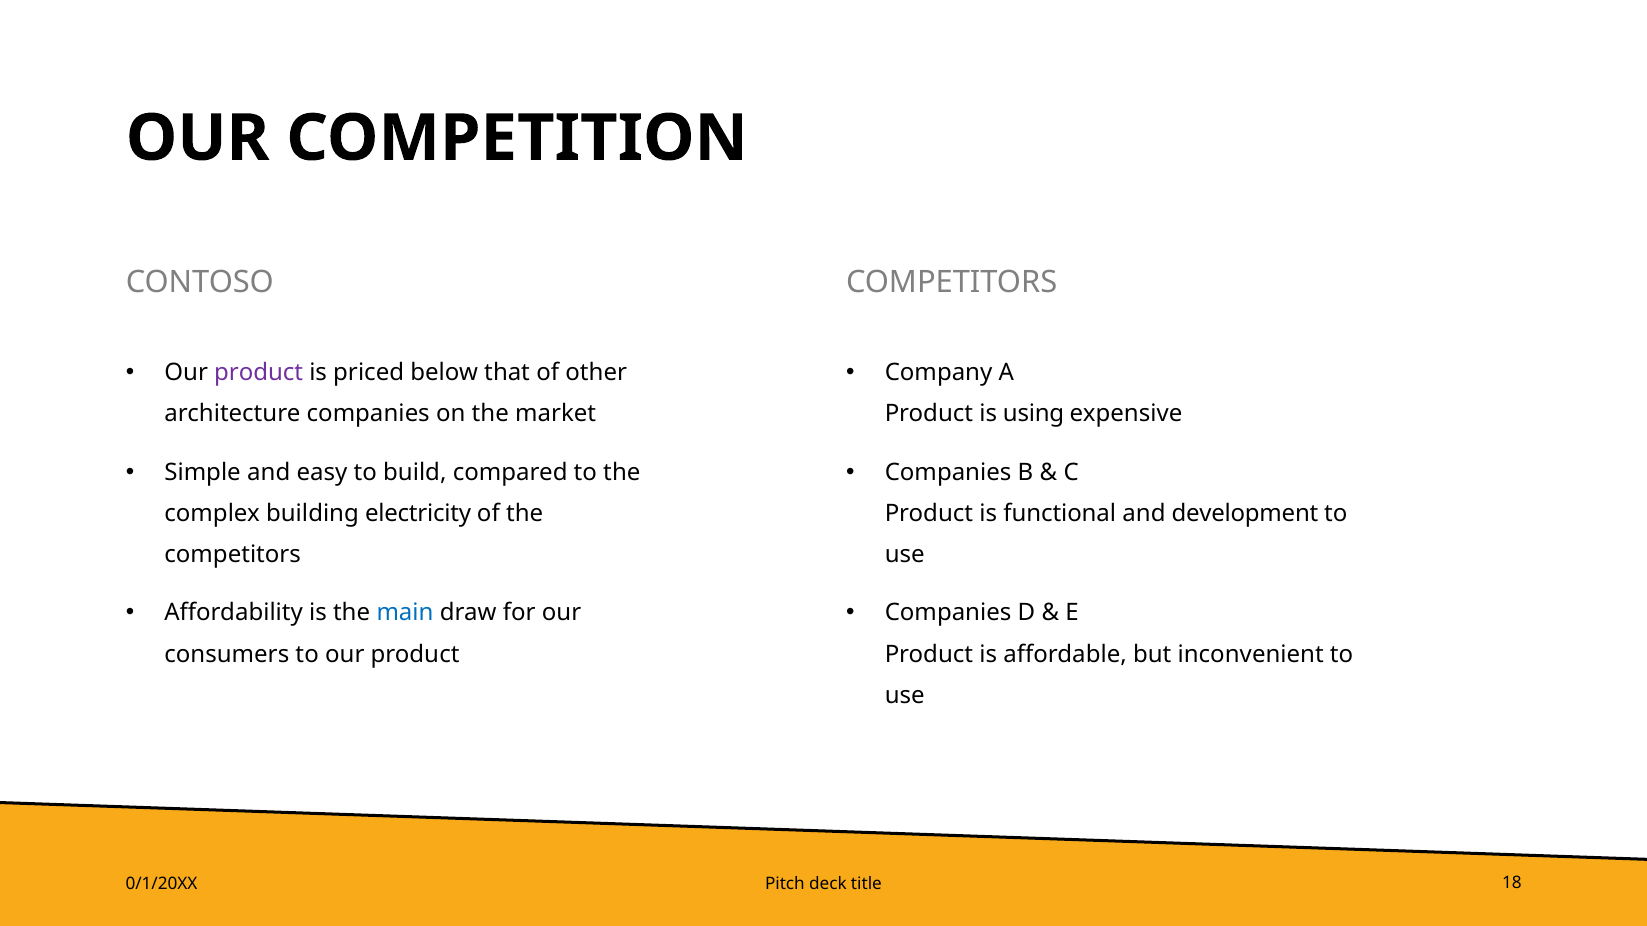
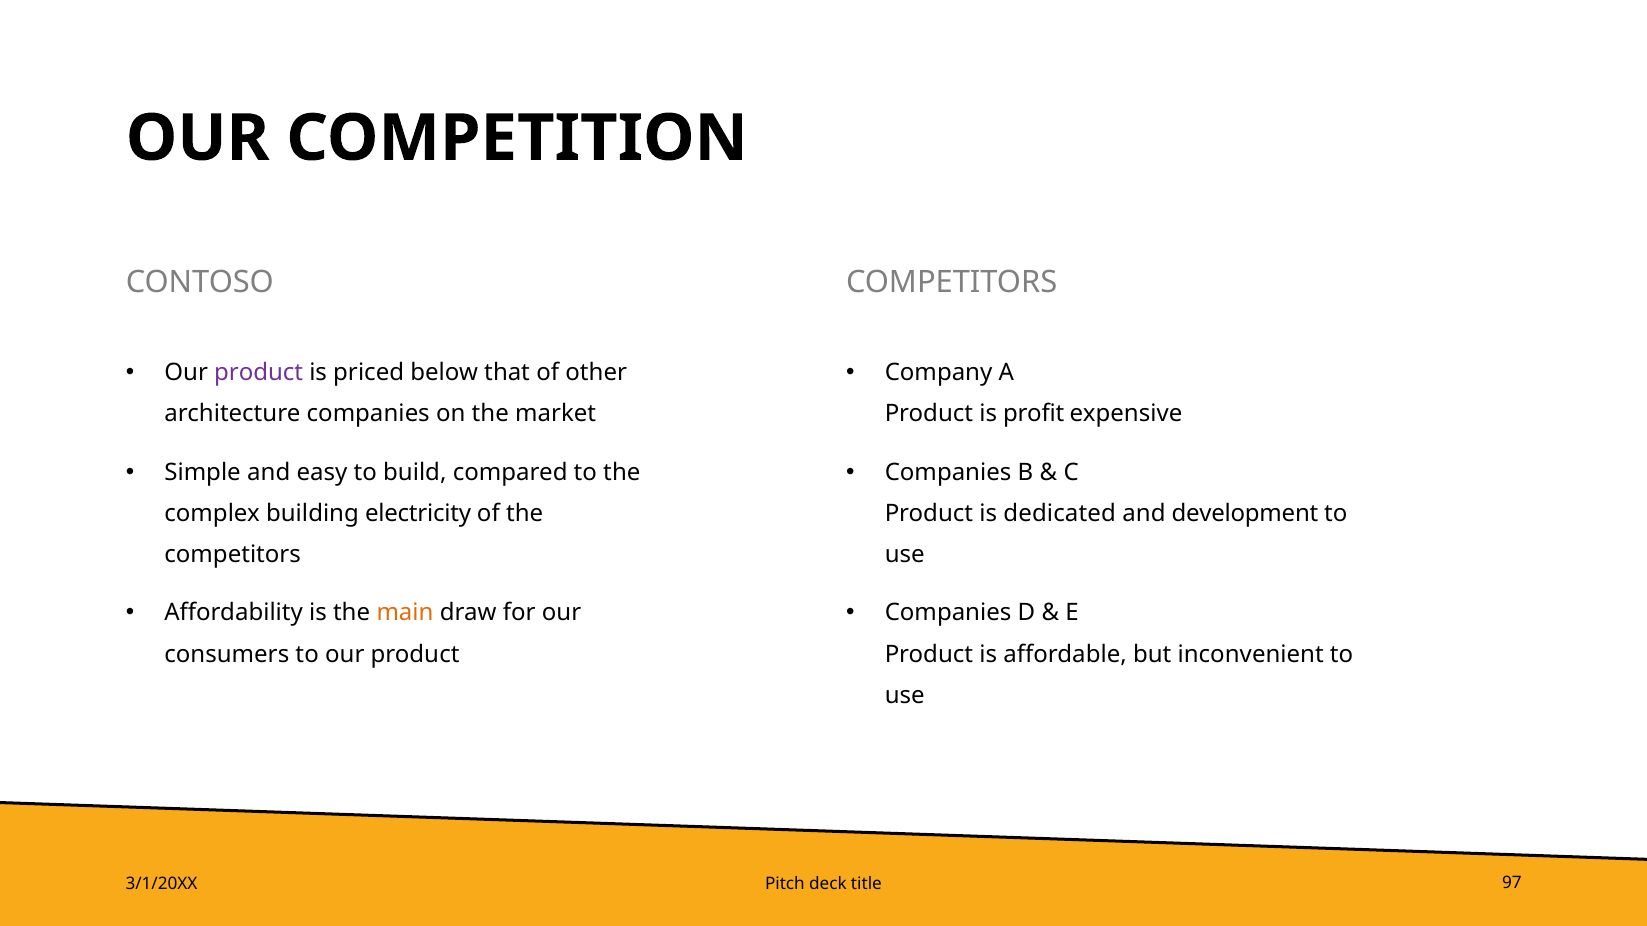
using: using -> profit (1034, 414)
functional: functional -> dedicated (1060, 514)
main colour: blue -> orange (405, 613)
0/1/20XX: 0/1/20XX -> 3/1/20XX (161, 884)
18: 18 -> 97 (1512, 883)
